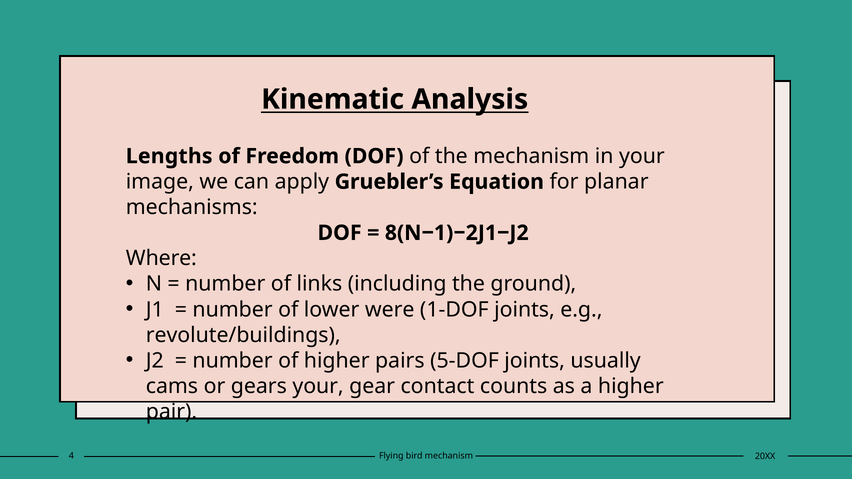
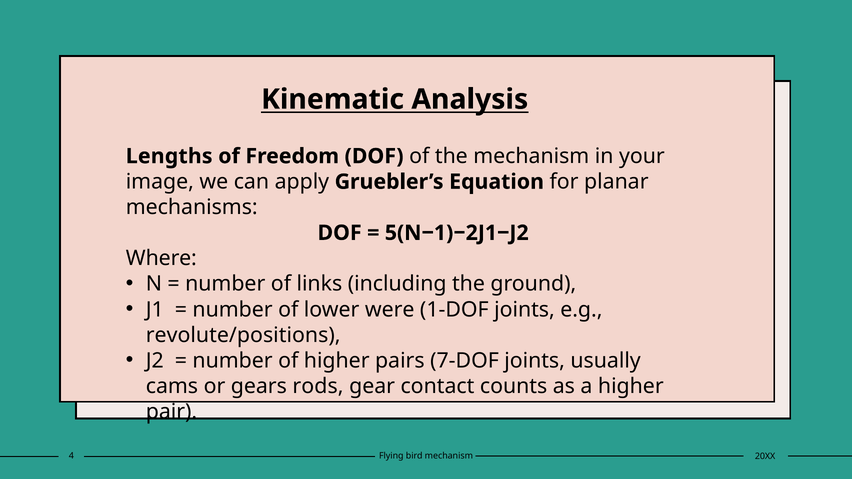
8(N−1)−2J1−J2: 8(N−1)−2J1−J2 -> 5(N−1)−2J1−J2 (457, 233)
revolute/buildings: revolute/buildings -> revolute/positions (243, 335)
5-DOF: 5-DOF -> 7-DOF (464, 361)
gears your: your -> rods (318, 386)
